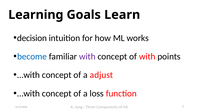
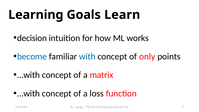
with colour: purple -> blue (87, 56)
of with: with -> only (147, 56)
adjust: adjust -> matrix (102, 75)
